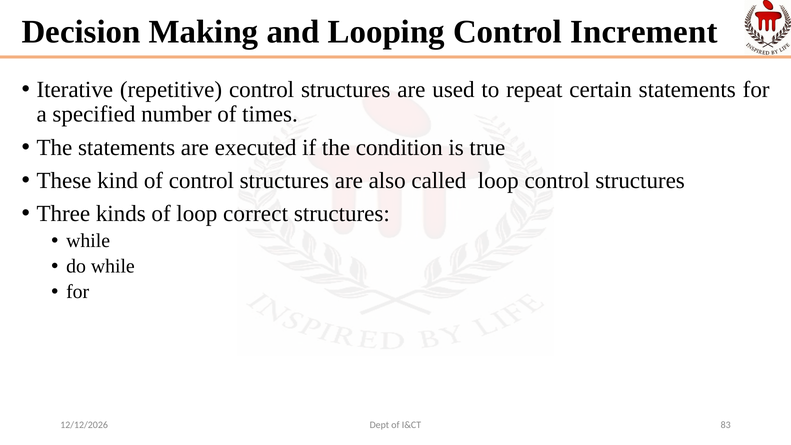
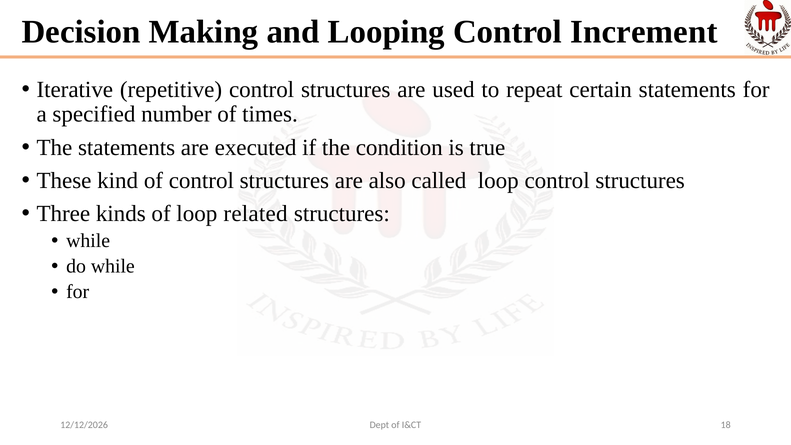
correct: correct -> related (256, 214)
83: 83 -> 18 (726, 425)
